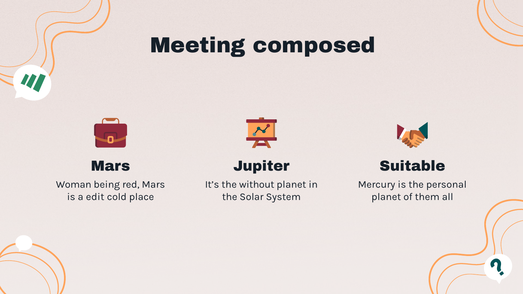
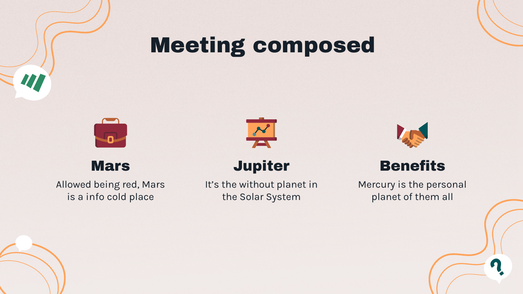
Suitable: Suitable -> Benefits (412, 166)
Woman: Woman -> Allowed (74, 185)
edit: edit -> info (95, 197)
